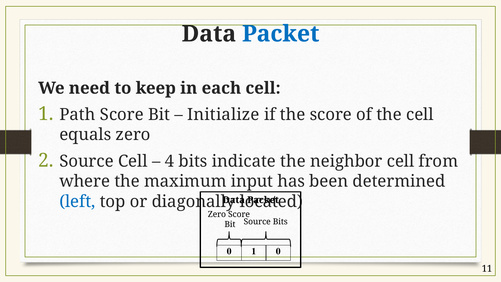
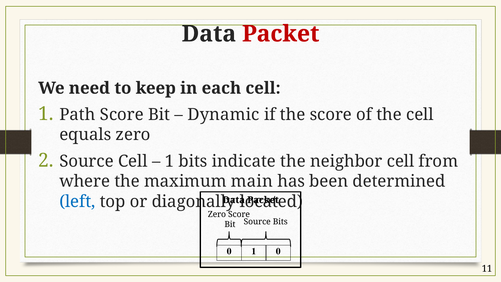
Packet colour: blue -> red (281, 34)
Initialize: Initialize -> Dynamic (223, 115)
4: 4 -> 1 (169, 161)
input: input -> main (252, 181)
